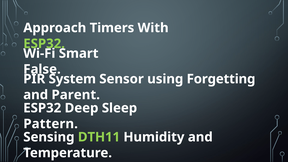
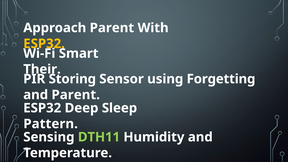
Approach Timers: Timers -> Parent (112, 28)
ESP32 colour: light green -> yellow (44, 44)
False: False -> Their (42, 69)
System: System -> Storing (72, 79)
